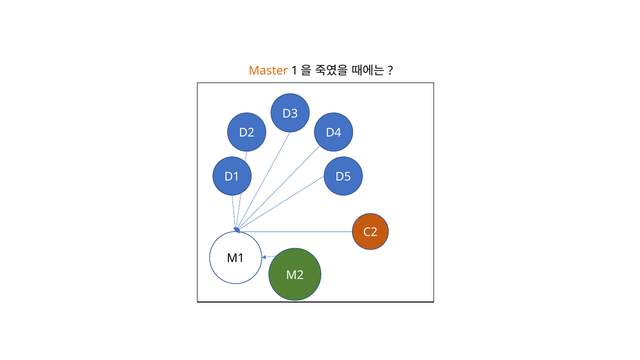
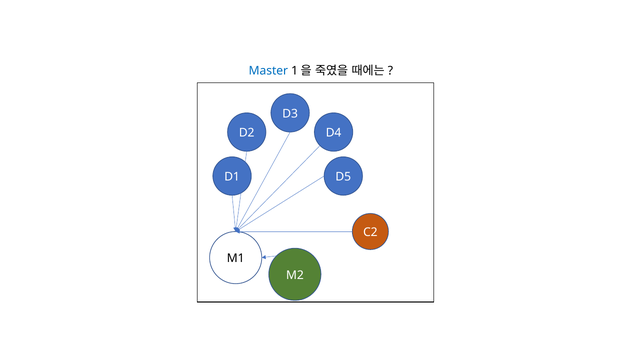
Master colour: orange -> blue (268, 71)
